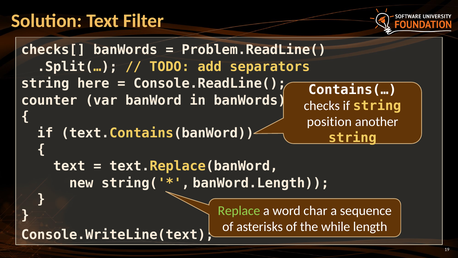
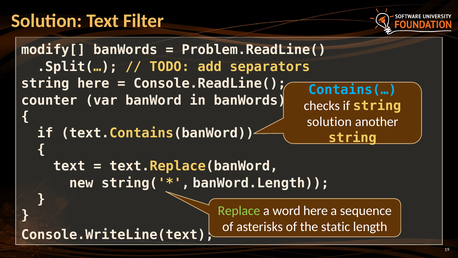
checks[: checks[ -> modify[ (53, 50)
Contains(… colour: white -> light blue (352, 90)
position: position -> solution (329, 122)
word char: char -> here (316, 210)
while: while -> static (336, 226)
